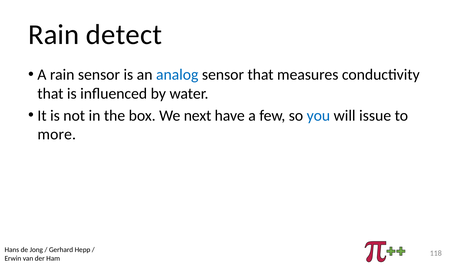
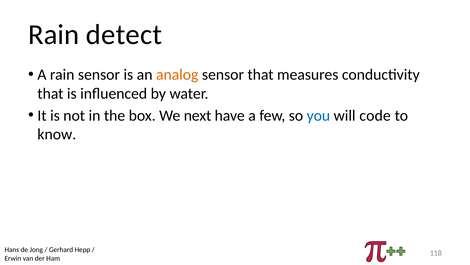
analog colour: blue -> orange (177, 75)
issue: issue -> code (375, 115)
more: more -> know (57, 134)
